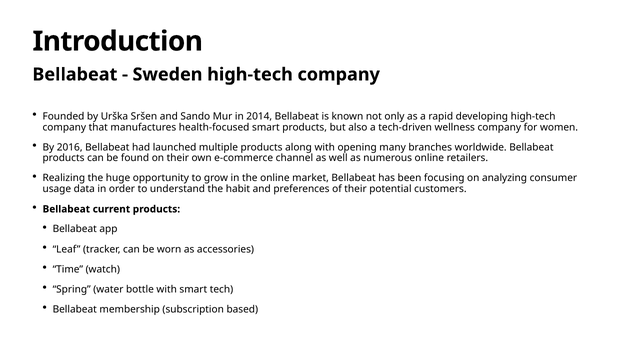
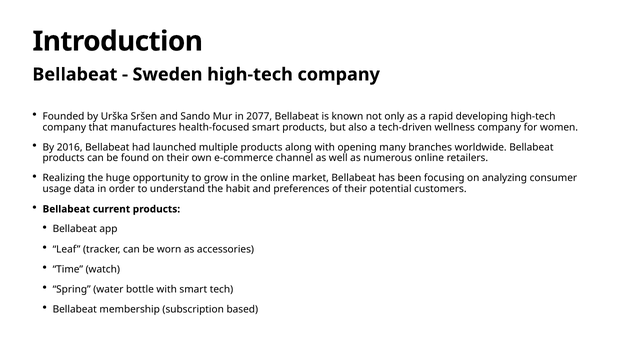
2014: 2014 -> 2077 (259, 116)
